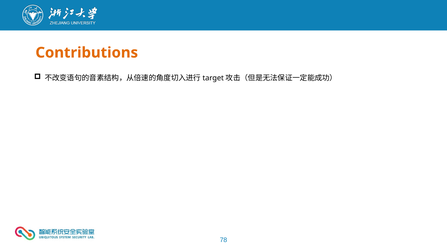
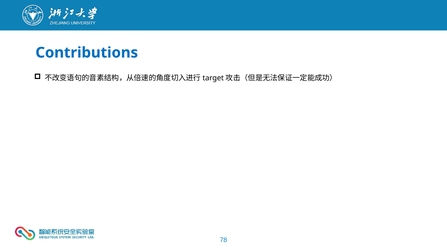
Contributions colour: orange -> blue (87, 53)
